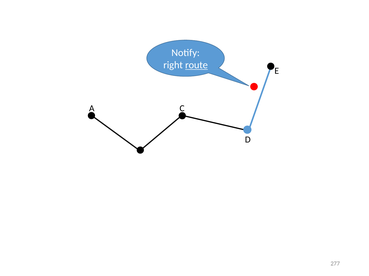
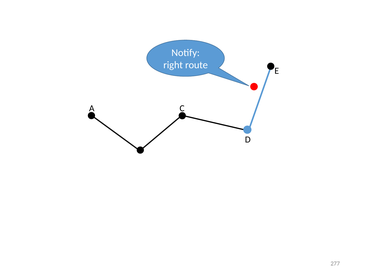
route underline: present -> none (196, 65)
